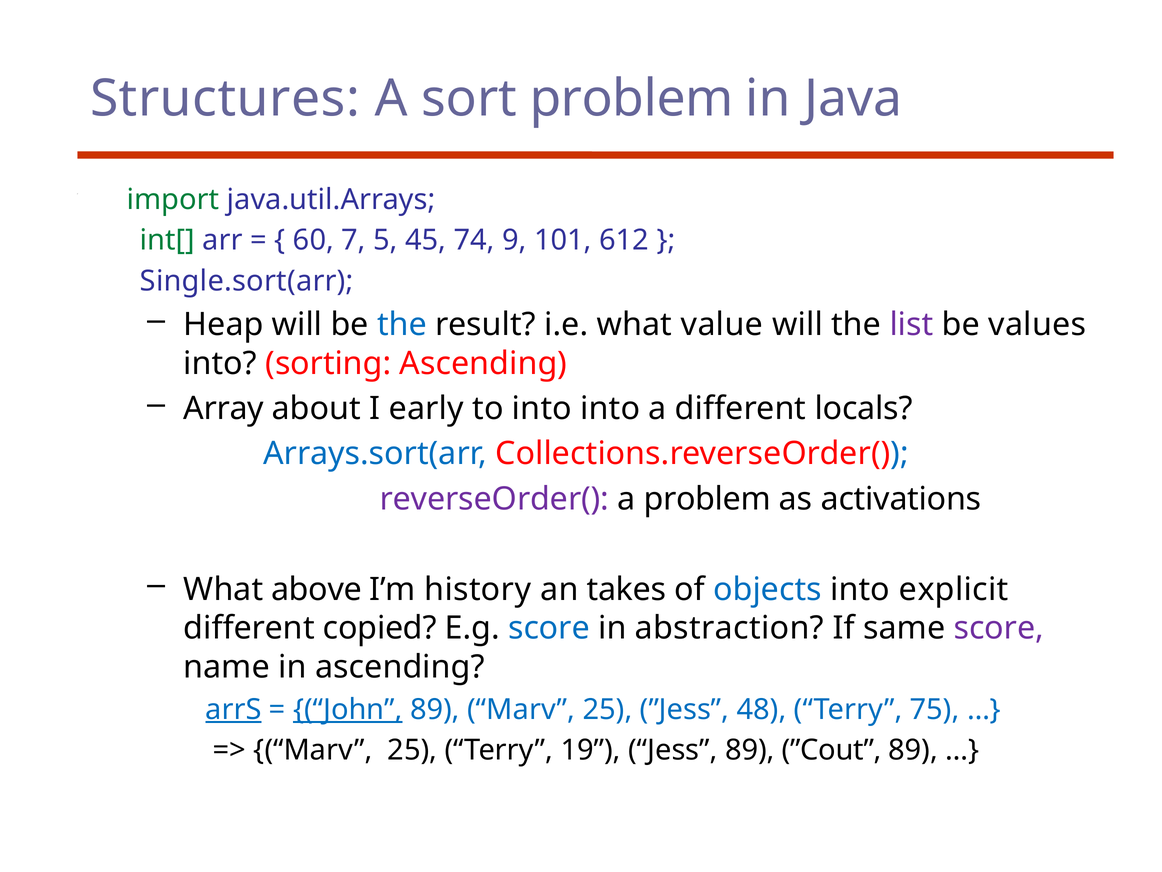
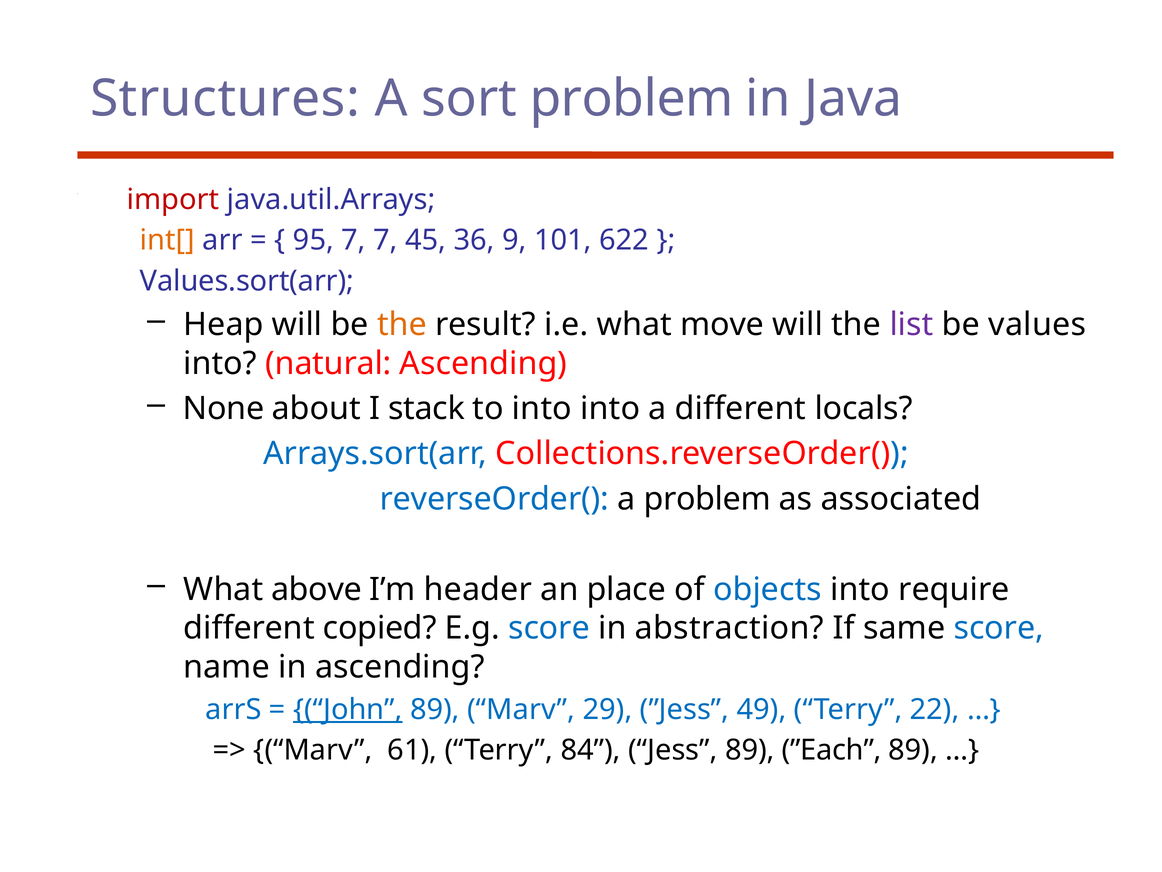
import colour: green -> red (173, 200)
int[ colour: green -> orange (167, 240)
60: 60 -> 95 (313, 240)
7 5: 5 -> 7 (385, 240)
74: 74 -> 36 (474, 240)
612: 612 -> 622 (624, 240)
Single.sort(arr: Single.sort(arr -> Values.sort(arr (247, 281)
the colour: blue -> orange (402, 324)
value: value -> move (722, 324)
sorting: sorting -> natural (328, 363)
Array: Array -> None (224, 408)
early: early -> stack (427, 408)
reverseOrder( colour: purple -> blue (494, 499)
activations: activations -> associated (901, 499)
history: history -> header (478, 589)
takes: takes -> place (626, 589)
explicit: explicit -> require (954, 589)
score colour: purple -> blue (999, 628)
arrS underline: present -> none (233, 709)
89 Marv 25: 25 -> 29 (607, 709)
48: 48 -> 49 (762, 709)
75: 75 -> 22 (935, 709)
25: 25 -> 61 (412, 750)
19: 19 -> 84 (591, 750)
”Cout: ”Cout -> ”Each (832, 750)
